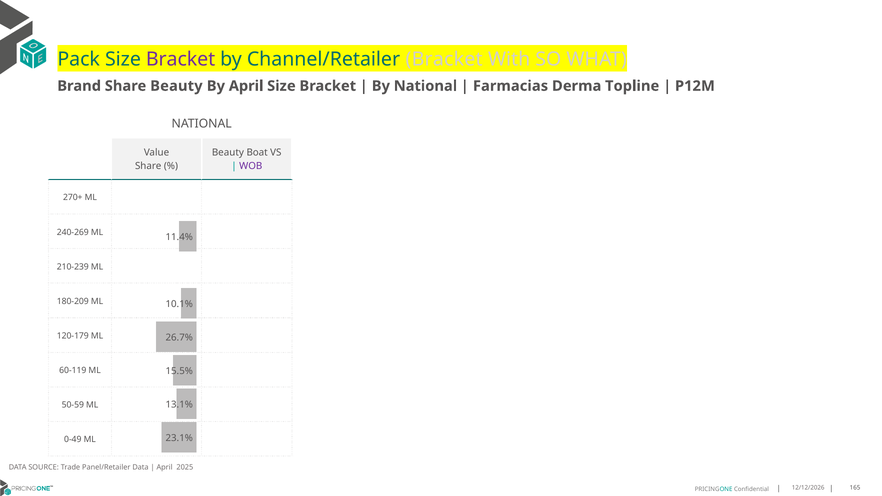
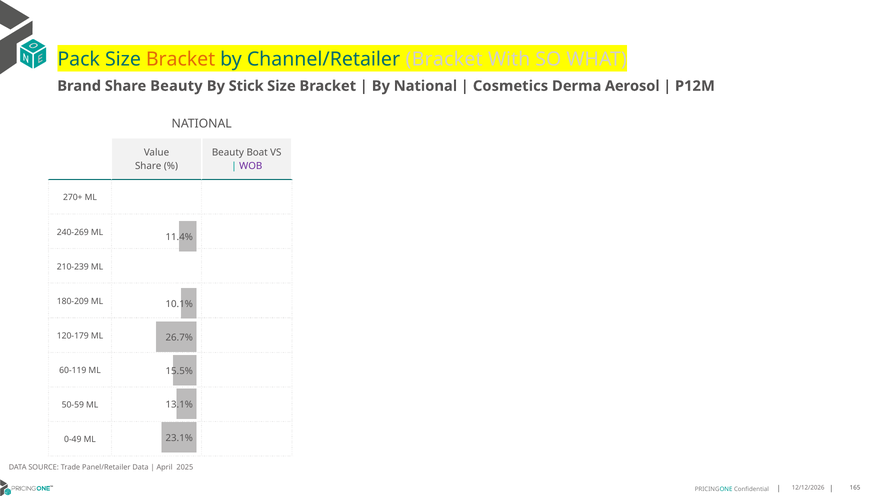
Bracket colour: purple -> orange (181, 59)
By April: April -> Stick (246, 86)
Farmacias: Farmacias -> Cosmetics (510, 86)
Topline: Topline -> Aerosol (632, 86)
